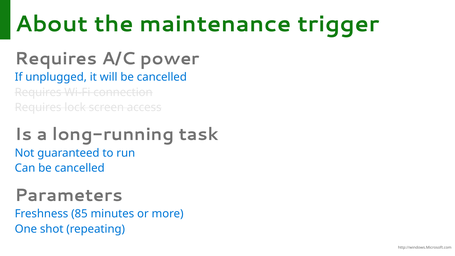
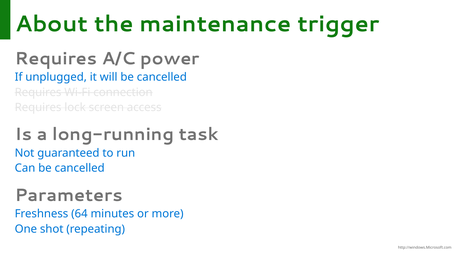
85: 85 -> 64 (79, 214)
